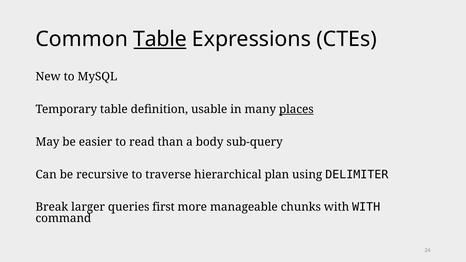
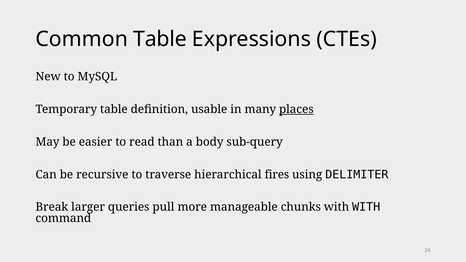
Table underline: present -> none (160, 39)
plan: plan -> fires (277, 175)
first: first -> pull (163, 207)
